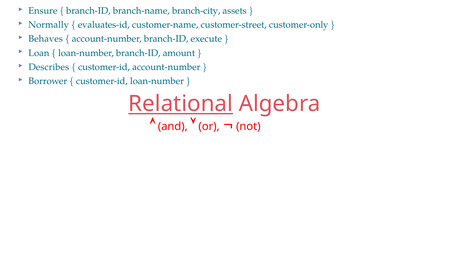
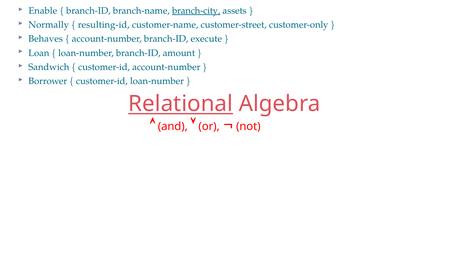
Ensure: Ensure -> Enable (43, 11)
branch-city underline: none -> present (196, 11)
evaluates-id: evaluates-id -> resulting-id (104, 25)
Describes: Describes -> Sandwich (49, 67)
